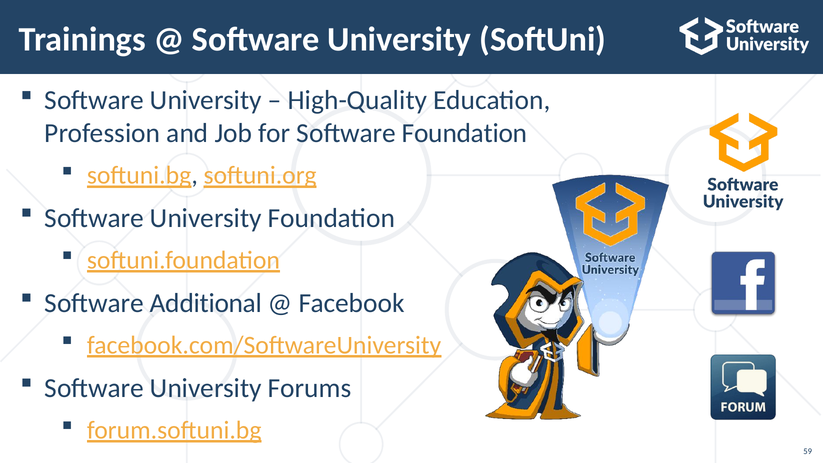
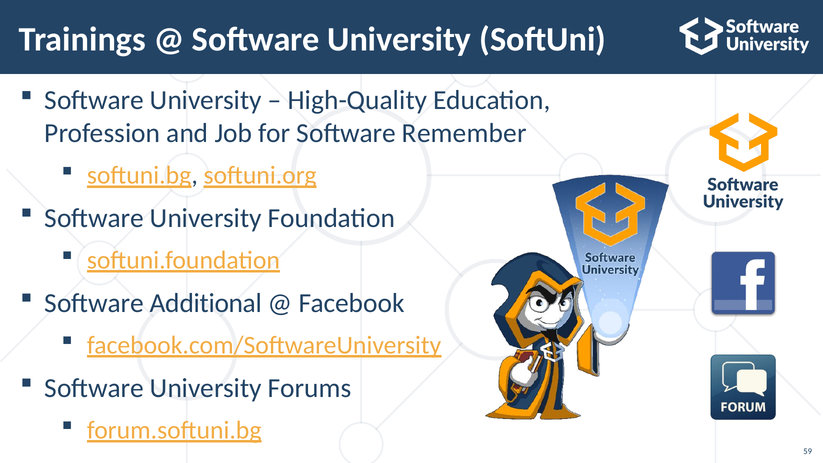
Software Foundation: Foundation -> Remember (464, 133)
